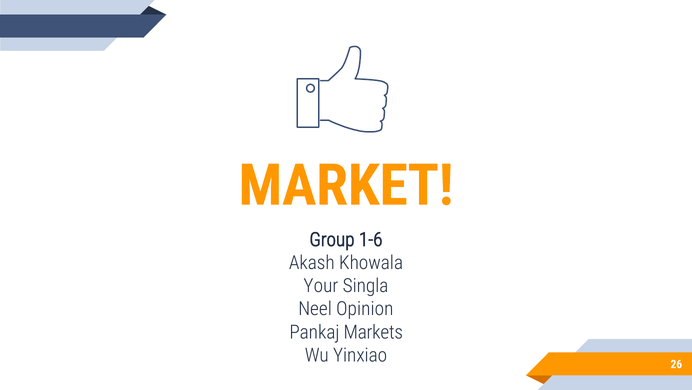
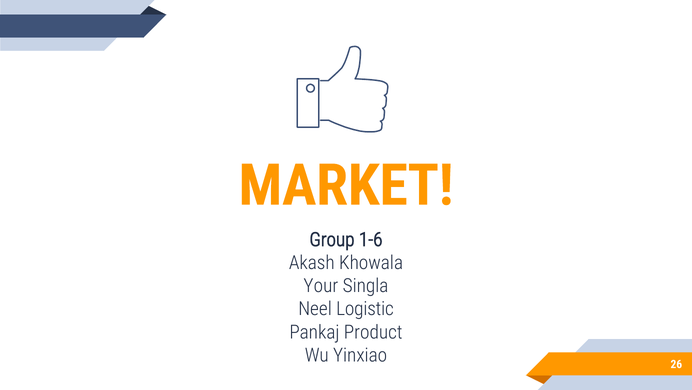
Opinion: Opinion -> Logistic (365, 308)
Markets: Markets -> Product (373, 332)
